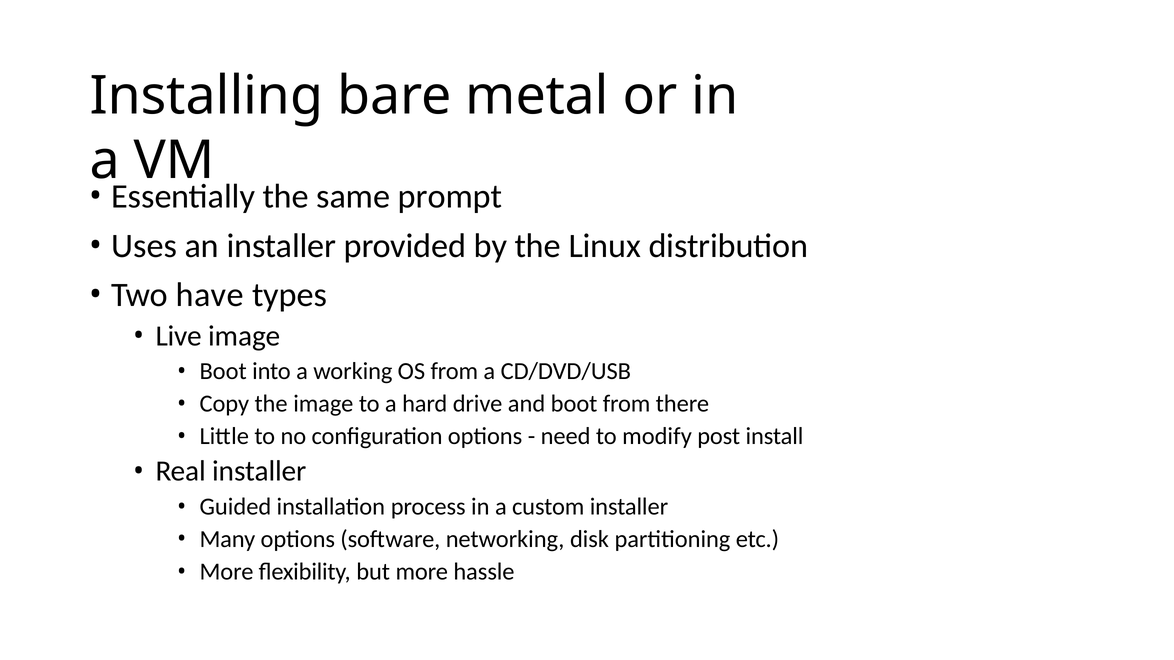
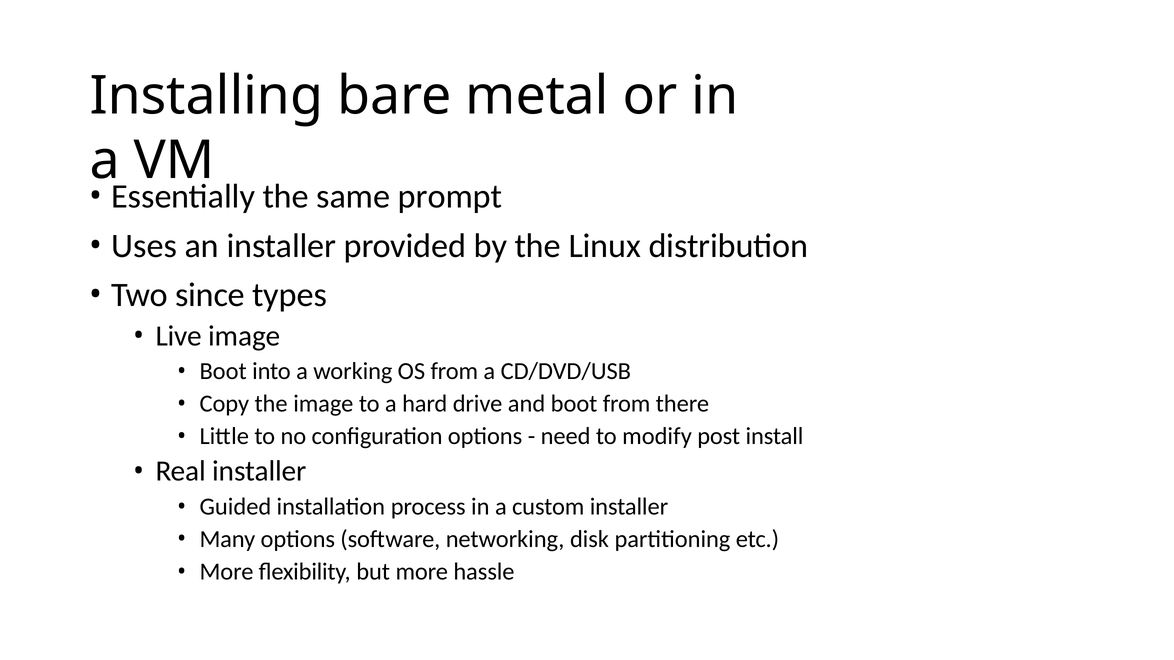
have: have -> since (210, 295)
